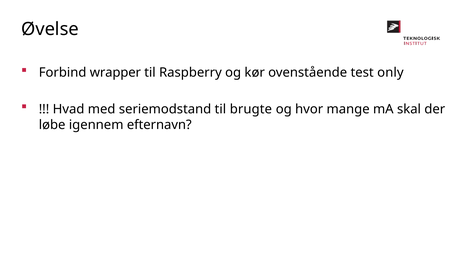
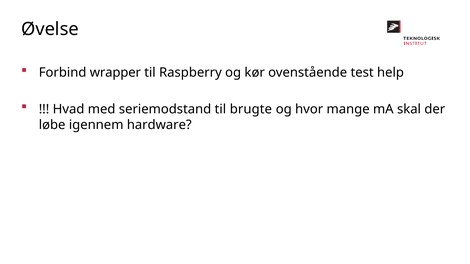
only: only -> help (390, 73)
efternavn: efternavn -> hardware (159, 125)
